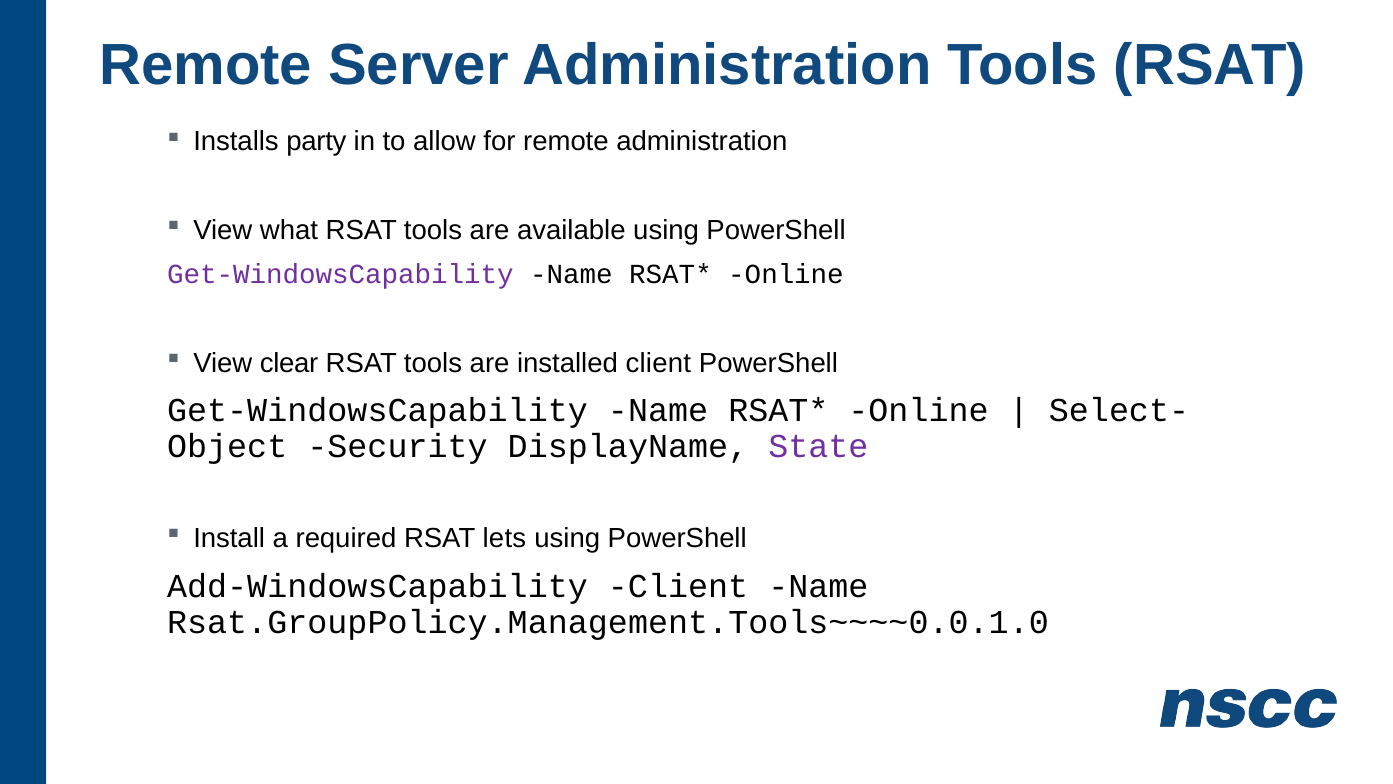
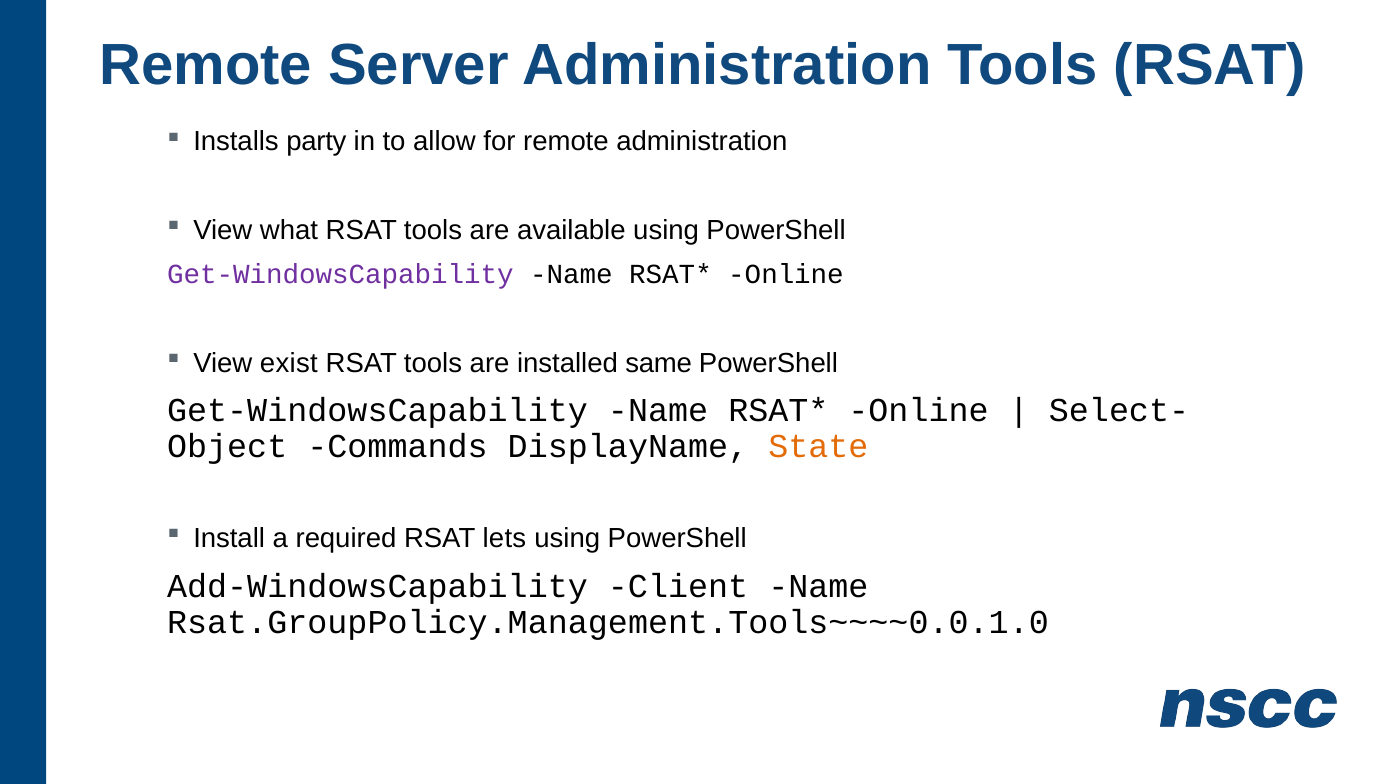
clear: clear -> exist (289, 363)
installed client: client -> same (659, 363)
Security: Security -> Commands (398, 447)
State colour: purple -> orange (818, 447)
